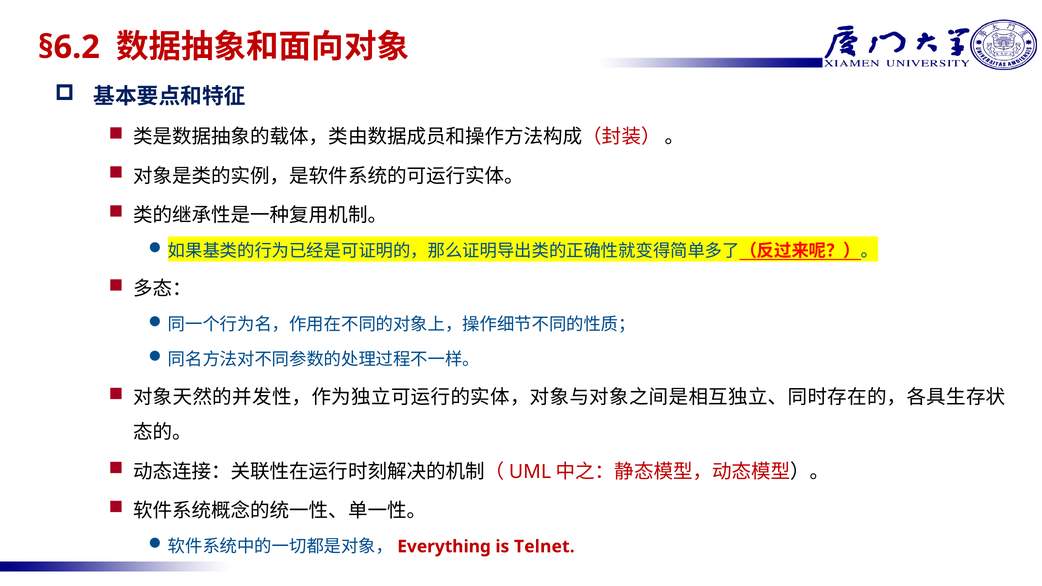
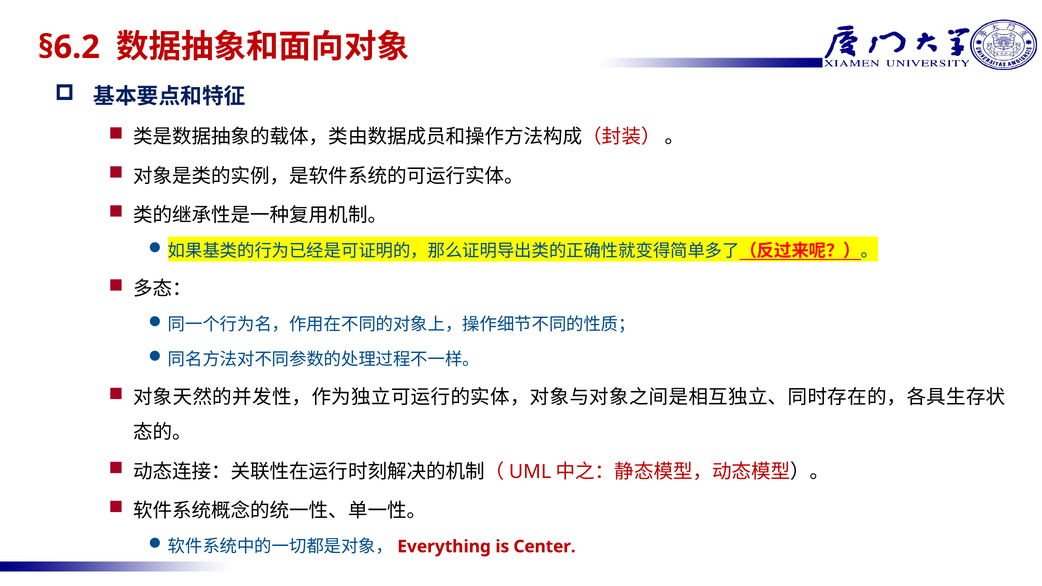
Telnet: Telnet -> Center (545, 547)
